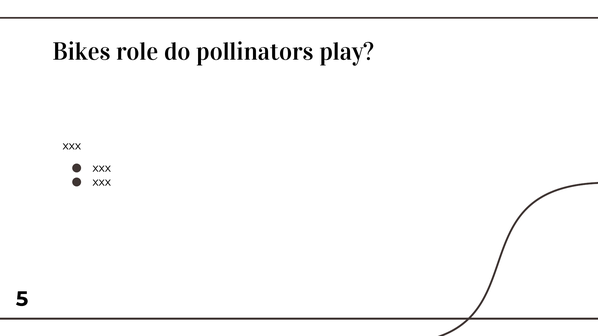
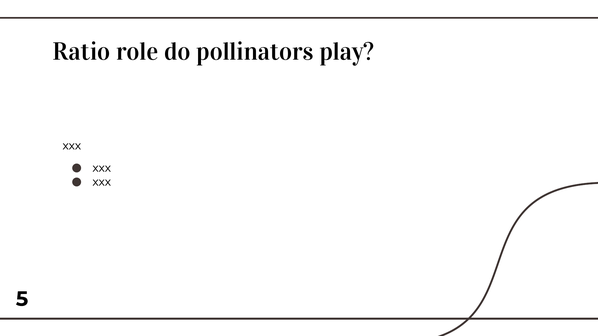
Bikes: Bikes -> Ratio (81, 52)
